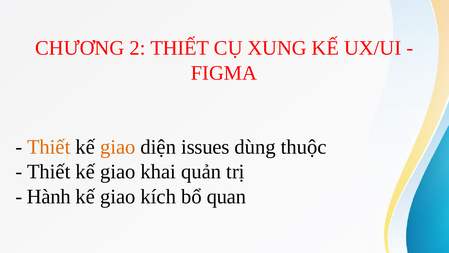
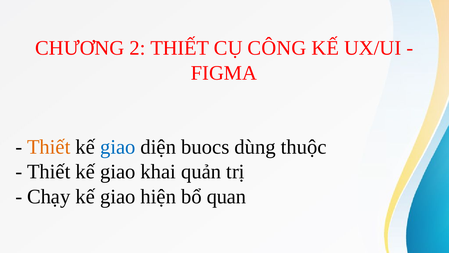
XUNG: XUNG -> CÔNG (277, 48)
giao colour: orange -> blue (118, 147)
issues: issues -> buocs (205, 147)
Hành: Hành -> Chạy (49, 196)
kích: kích -> hiện (158, 196)
